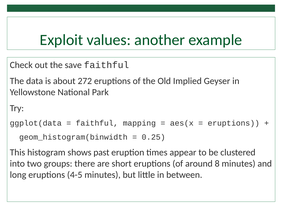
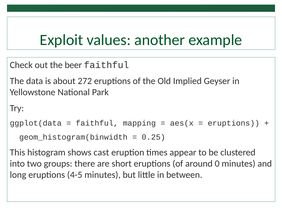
save: save -> beer (73, 65)
past: past -> cast (101, 153)
8: 8 -> 0 (217, 164)
